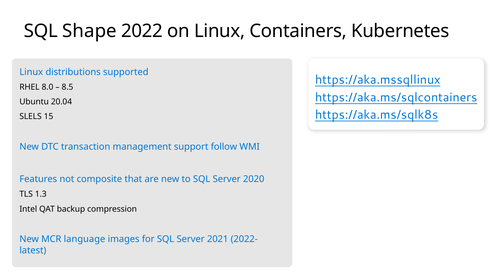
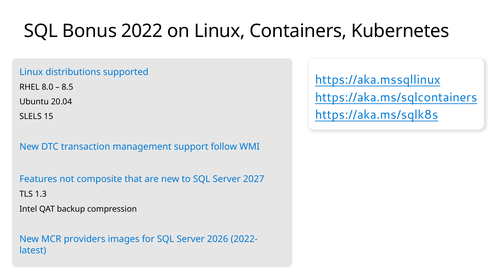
Shape: Shape -> Bonus (90, 31)
2020: 2020 -> 2027 (254, 179)
language: language -> providers (85, 239)
2021: 2021 -> 2026 (218, 239)
